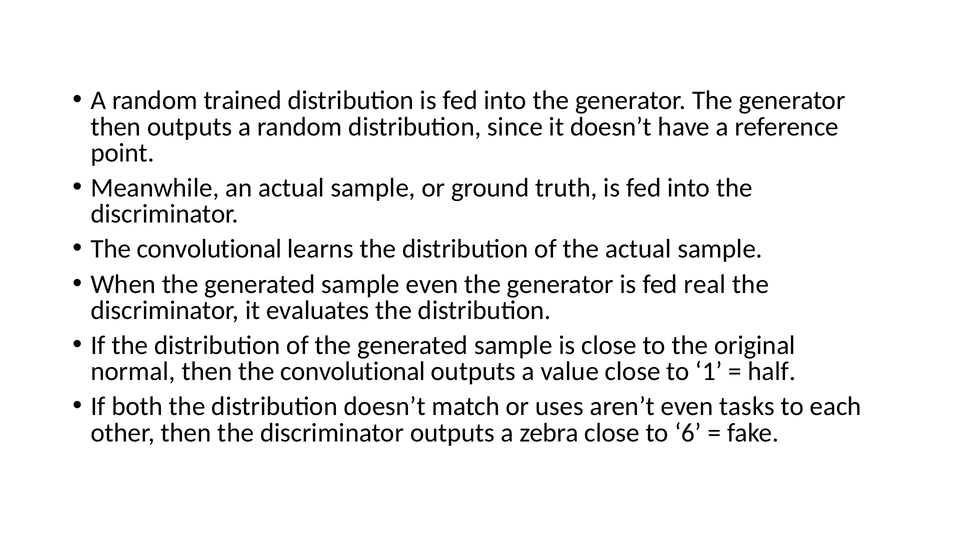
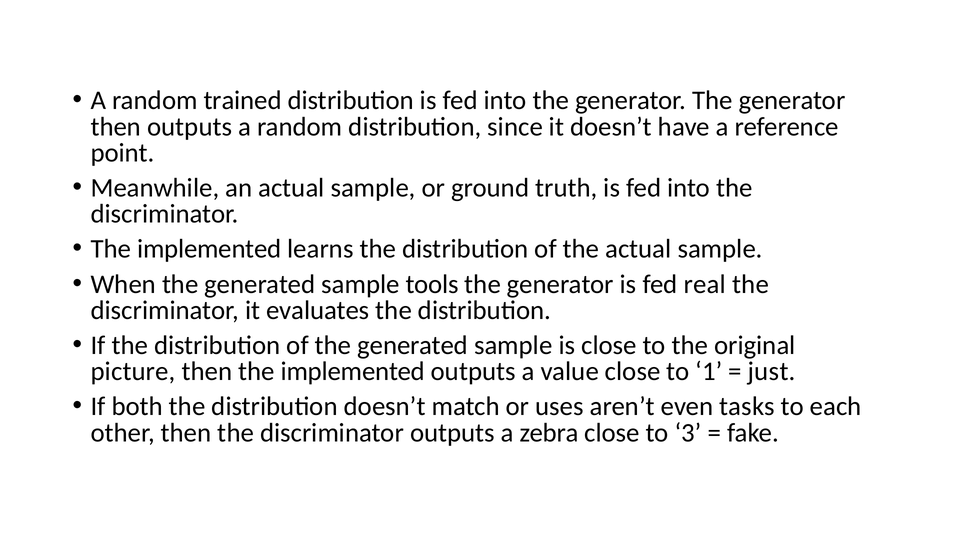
convolutional: convolutional -> implemented (209, 249)
sample even: even -> tools (432, 284)
normal: normal -> picture (133, 371)
then the convolutional: convolutional -> implemented (353, 371)
half: half -> just (772, 371)
6: 6 -> 3 (688, 432)
